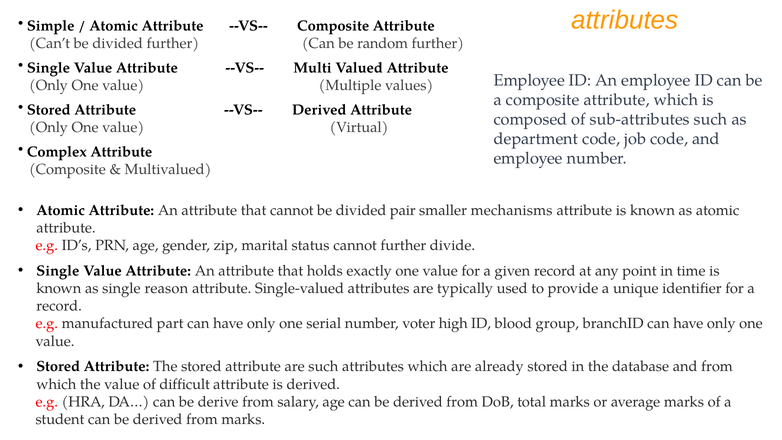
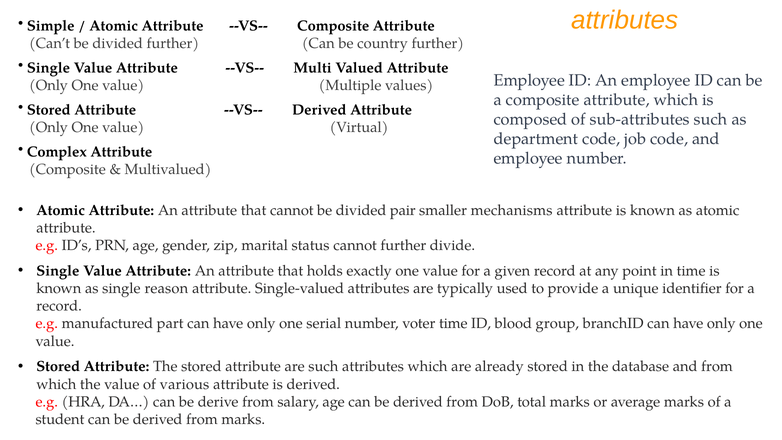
random: random -> country (382, 43)
voter high: high -> time (453, 324)
difficult: difficult -> various (184, 384)
